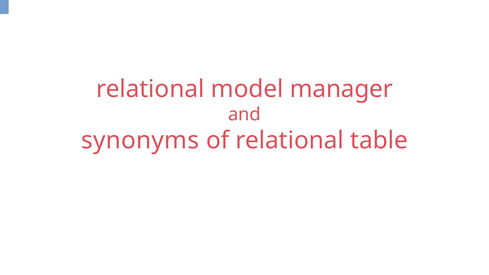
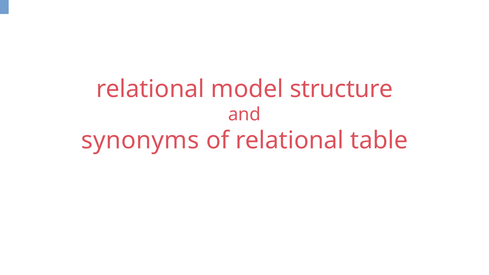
manager: manager -> structure (341, 89)
